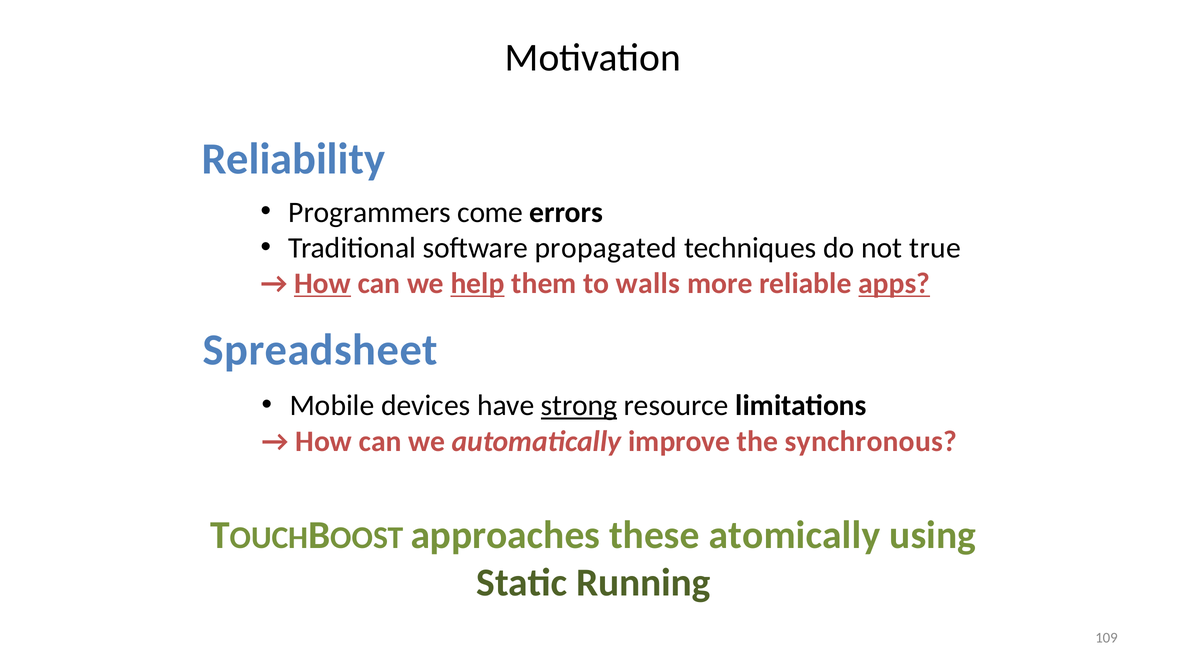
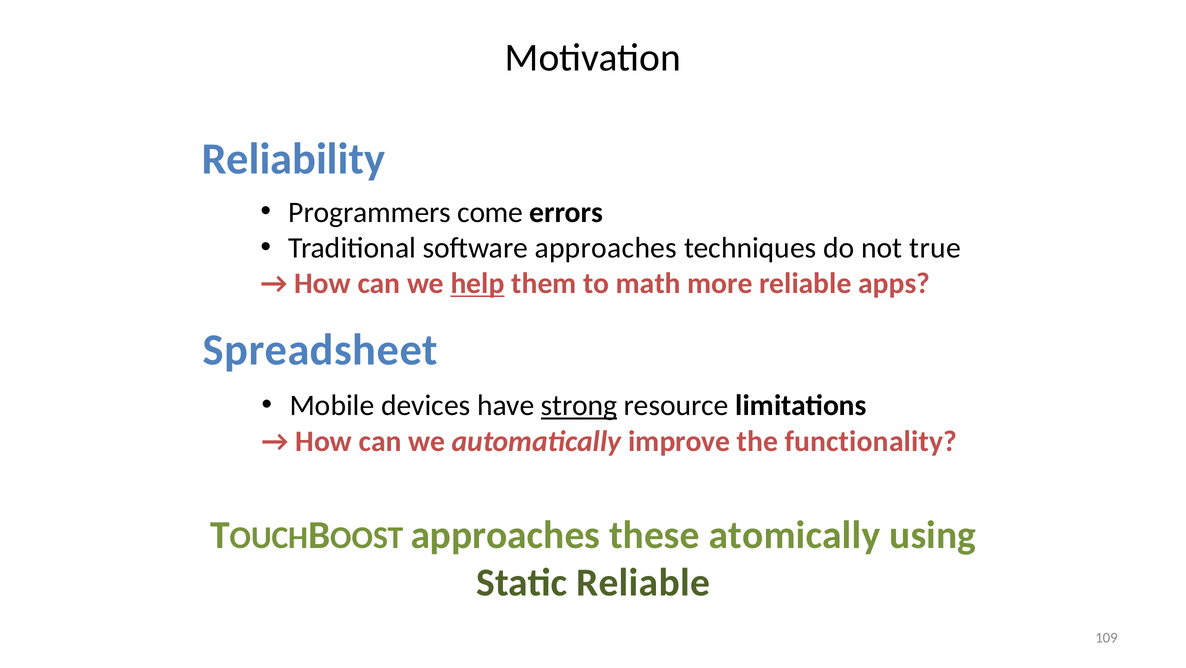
software propagated: propagated -> approaches (606, 248)
How underline: present -> none (323, 283)
walls: walls -> math (648, 283)
apps underline: present -> none (894, 283)
synchronous: synchronous -> functionality (871, 441)
Static Running: Running -> Reliable (643, 582)
